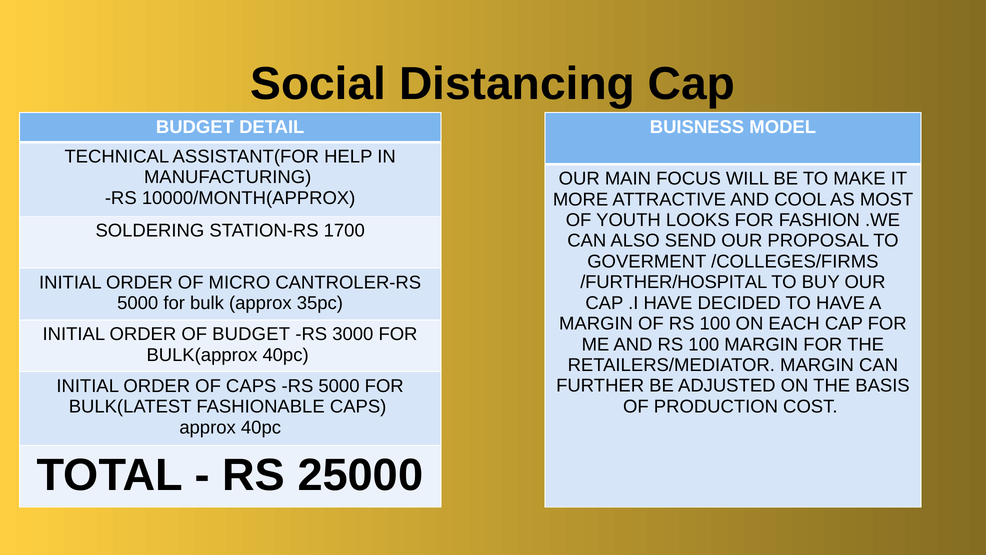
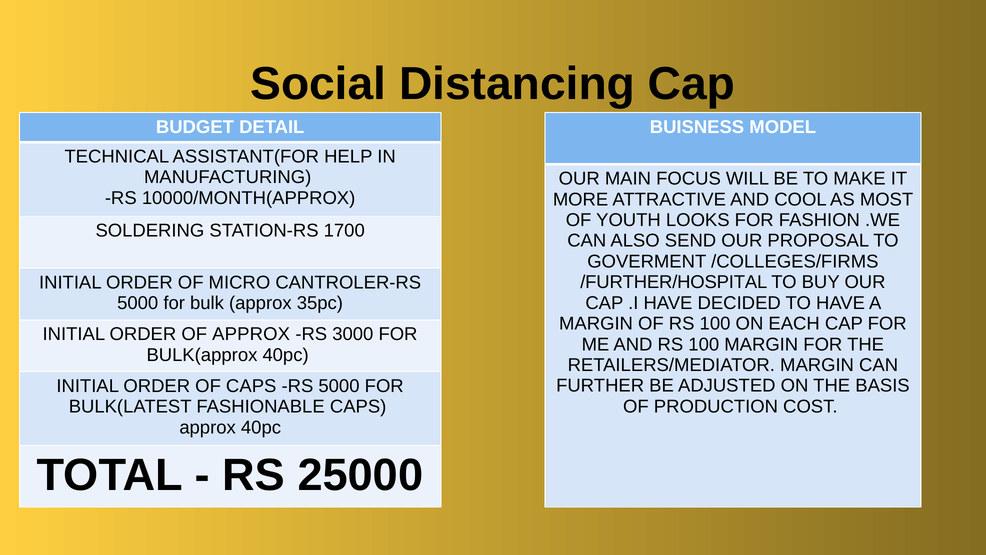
OF BUDGET: BUDGET -> APPROX (251, 334)
